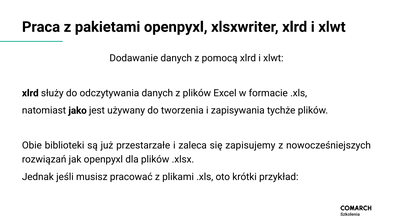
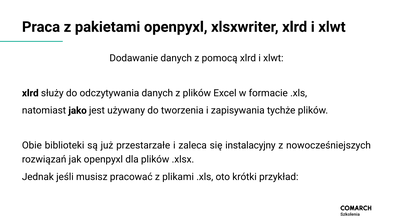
zapisujemy: zapisujemy -> instalacyjny (250, 145)
